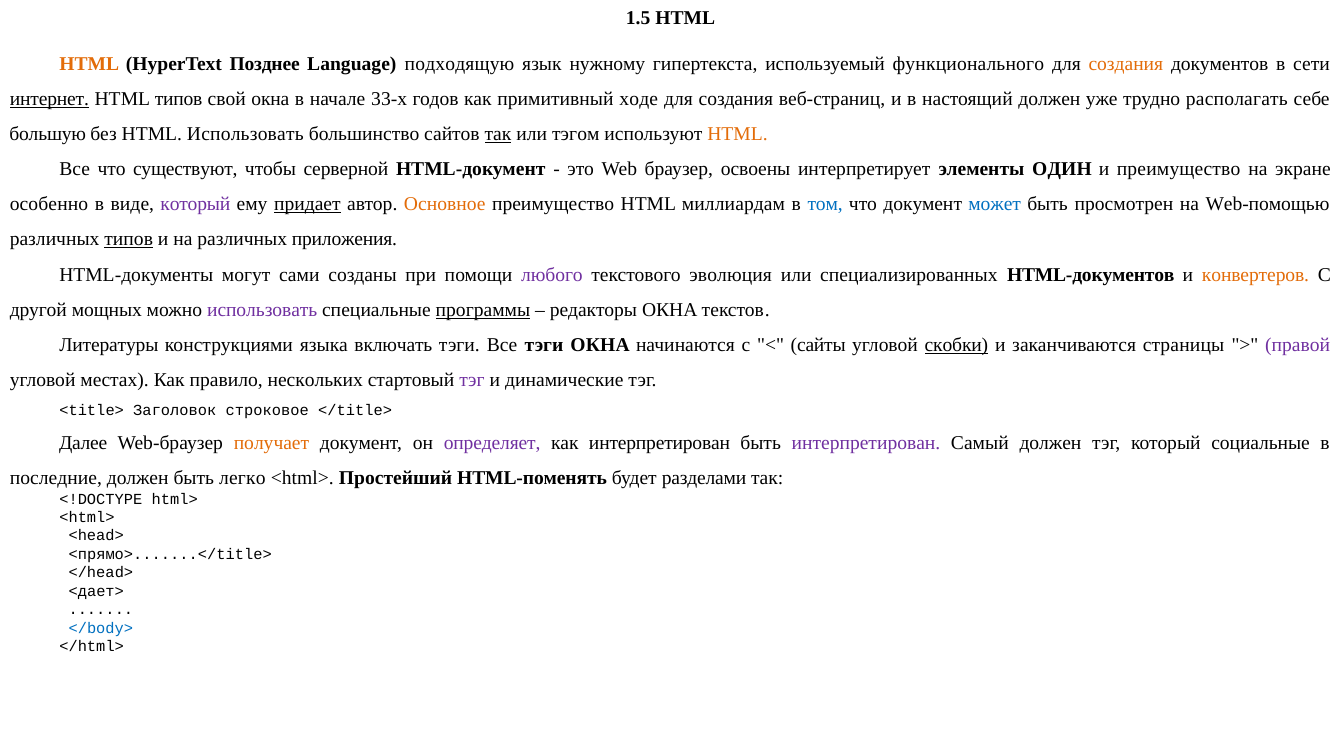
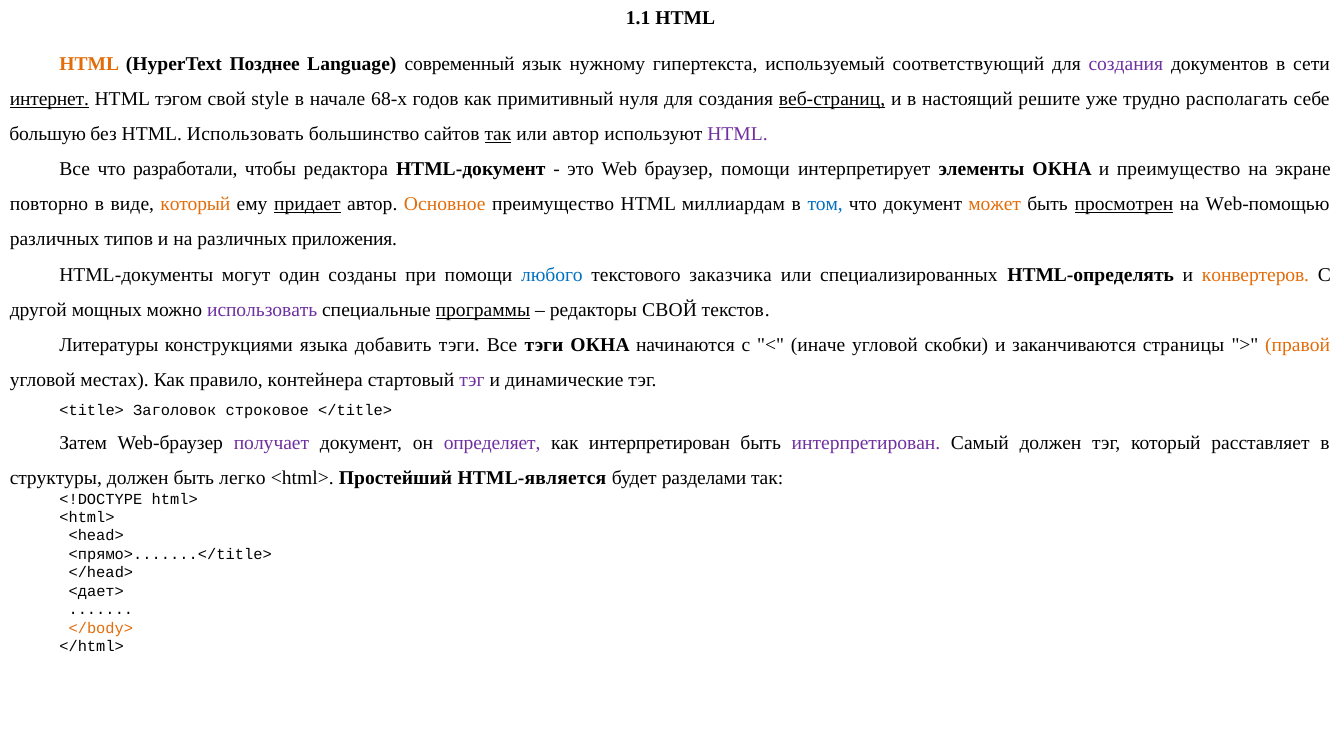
1.5: 1.5 -> 1.1 (638, 18)
подходящую: подходящую -> современный (460, 64)
функционального: функционального -> соответствующий (968, 64)
создания colour: orange -> purple (1126, 64)
HTML типов: типов -> тэгом (179, 99)
свой окна: окна -> style (270, 99)
33-х: 33-х -> 68-х (389, 99)
ходе: ходе -> нуля (639, 99)
веб-страниц underline: none -> present (832, 99)
настоящий должен: должен -> решите (1049, 99)
или тэгом: тэгом -> автор (576, 134)
HTML colour: orange -> purple (738, 134)
существуют: существуют -> разработали (185, 169)
серверной: серверной -> редактора (346, 169)
браузер освоены: освоены -> помощи (755, 169)
элементы ОДИН: ОДИН -> ОКНА (1062, 169)
особенно: особенно -> повторно (49, 204)
который colour: purple -> orange (195, 204)
может colour: blue -> orange (995, 204)
просмотрен underline: none -> present (1124, 204)
типов underline: present -> none (129, 240)
сами: сами -> один (299, 275)
любого colour: purple -> blue (552, 275)
эволюция: эволюция -> заказчика (731, 275)
HTML-документов: HTML-документов -> HTML-определять (1091, 275)
редакторы ОКНА: ОКНА -> СВОЙ (670, 310)
включать: включать -> добавить (393, 345)
сайты: сайты -> иначе (818, 345)
скобки underline: present -> none (956, 345)
правой colour: purple -> orange (1298, 345)
нескольких: нескольких -> контейнера (315, 380)
Далее: Далее -> Затем (83, 443)
получает colour: orange -> purple (271, 443)
социальные: социальные -> расставляет (1261, 443)
последние: последние -> структуры (56, 478)
HTML-поменять: HTML-поменять -> HTML-является (532, 478)
</body> colour: blue -> orange (101, 628)
